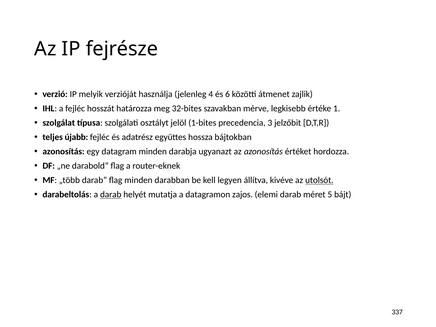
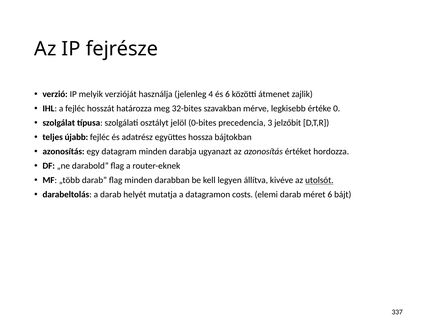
1: 1 -> 0 (337, 108)
1-bites: 1-bites -> 0-bites (202, 123)
darab underline: present -> none (111, 195)
zajos: zajos -> costs (243, 195)
méret 5: 5 -> 6 (330, 195)
